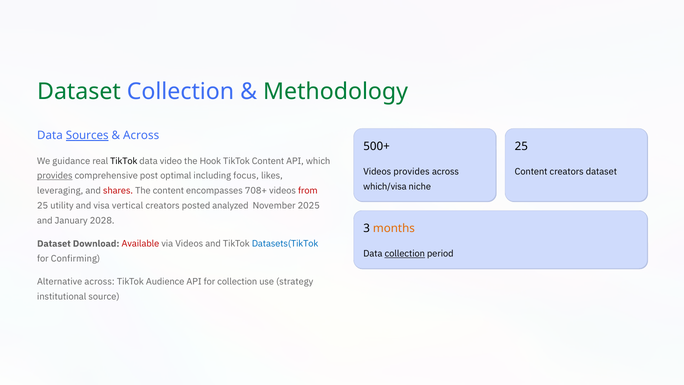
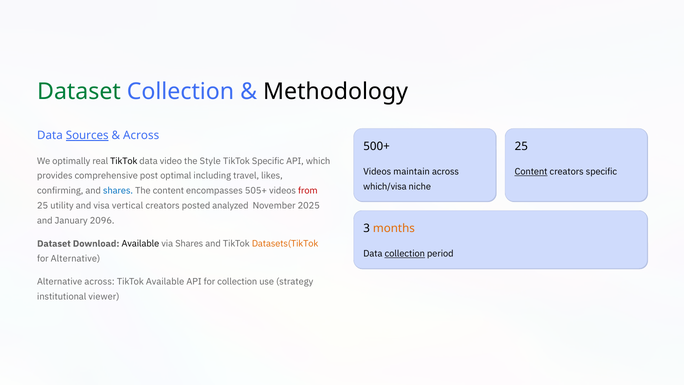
Methodology colour: green -> black (336, 92)
guidance: guidance -> optimally (71, 161)
Hook: Hook -> Style (210, 161)
TikTok Content: Content -> Specific (268, 161)
Videos provides: provides -> maintain (412, 172)
Content underline: none -> present (531, 172)
creators dataset: dataset -> specific (601, 172)
provides underline: present -> none (55, 176)
focus: focus -> travel (246, 176)
leveraging: leveraging -> confirming (60, 191)
shares colour: red -> blue (118, 191)
708+: 708+ -> 505+ (256, 191)
2028: 2028 -> 2096 (102, 220)
Available colour: red -> black (140, 244)
via Videos: Videos -> Shares (189, 244)
Datasets(TikTok colour: blue -> orange (285, 244)
for Confirming: Confirming -> Alternative (75, 258)
TikTok Audience: Audience -> Available (165, 282)
source: source -> viewer (104, 296)
